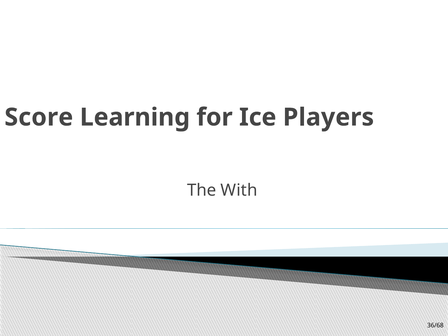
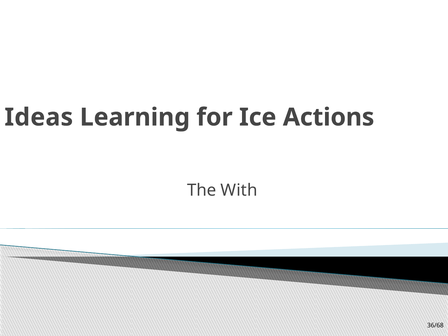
Score: Score -> Ideas (39, 117)
Players: Players -> Actions (329, 117)
